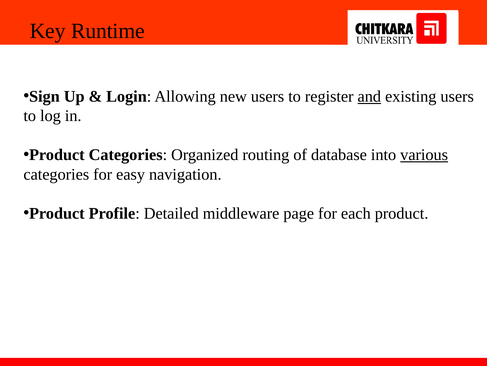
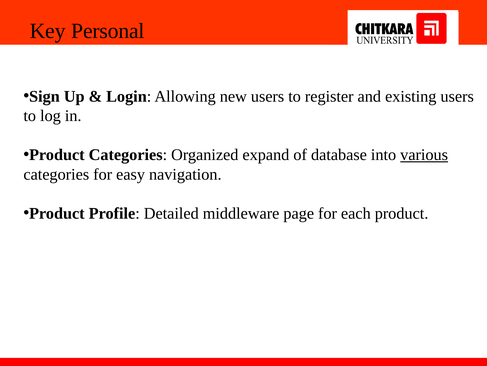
Runtime: Runtime -> Personal (108, 31)
and underline: present -> none (369, 96)
routing: routing -> expand (266, 155)
